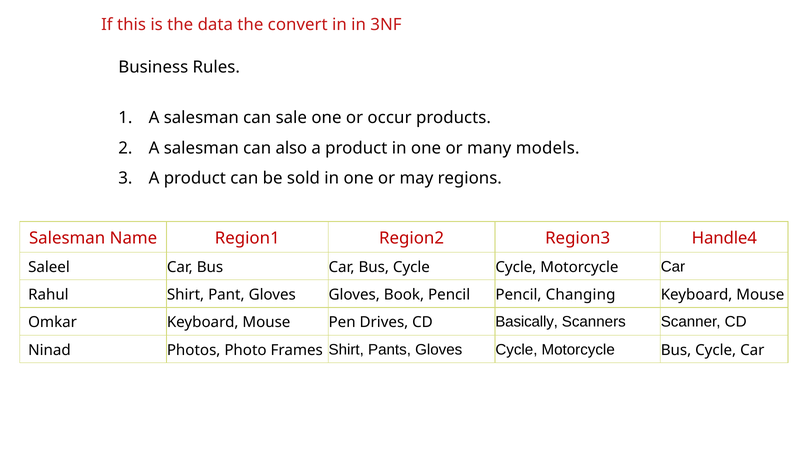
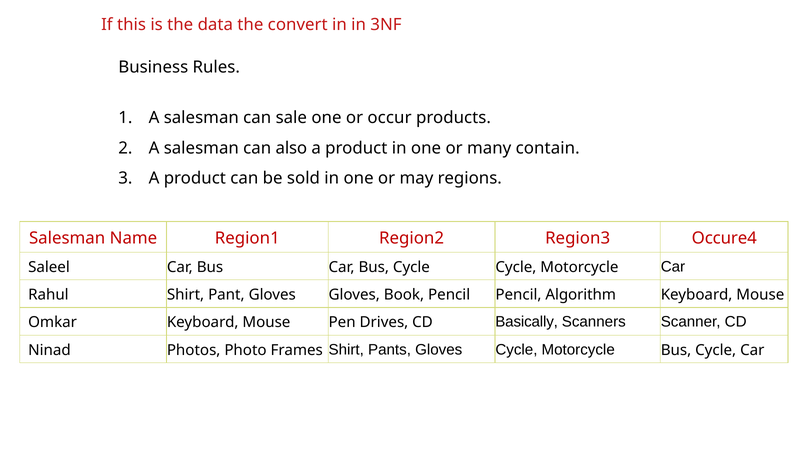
models: models -> contain (548, 148)
Handle4: Handle4 -> Occure4 (724, 238)
Changing: Changing -> Algorithm (581, 295)
